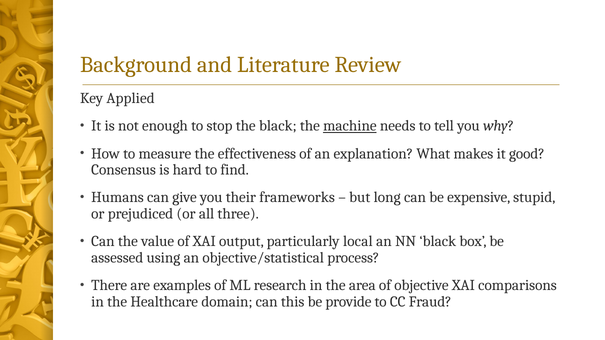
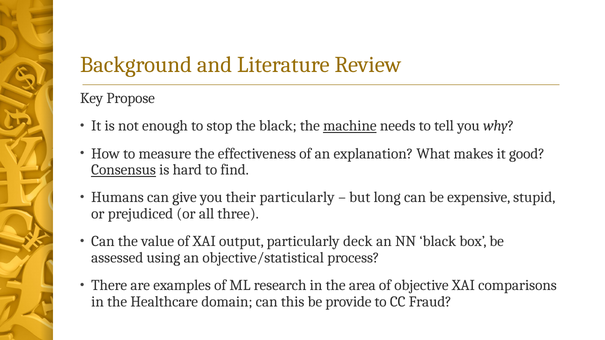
Applied: Applied -> Propose (131, 98)
Consensus underline: none -> present (124, 170)
their frameworks: frameworks -> particularly (297, 198)
local: local -> deck (358, 242)
